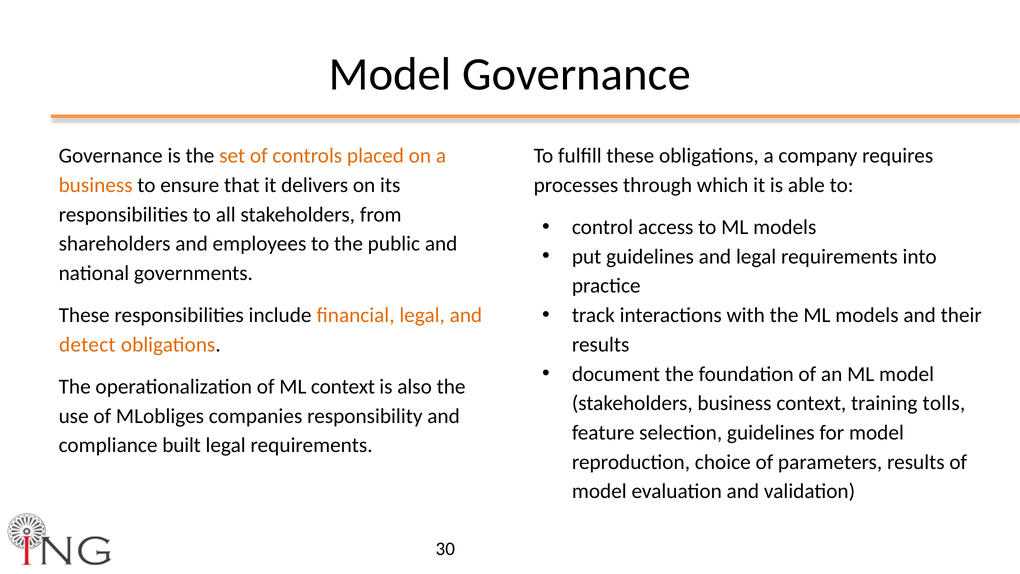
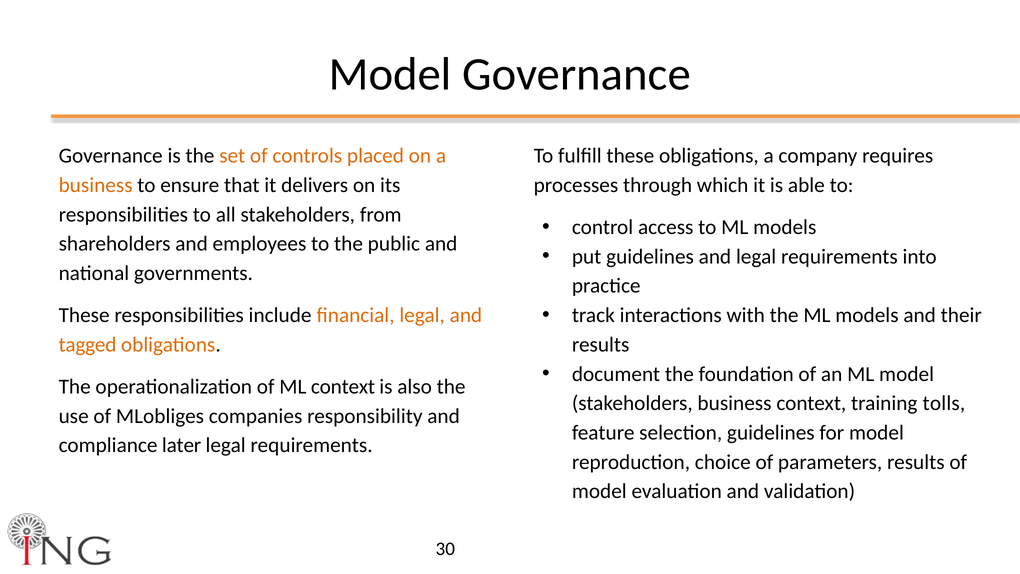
detect: detect -> tagged (88, 345)
built: built -> later (182, 445)
